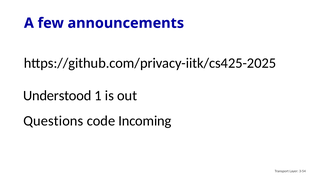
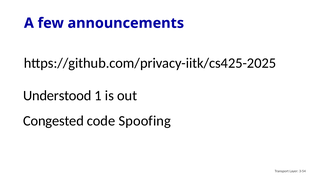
Questions: Questions -> Congested (53, 121)
Incoming: Incoming -> Spoofing (145, 121)
